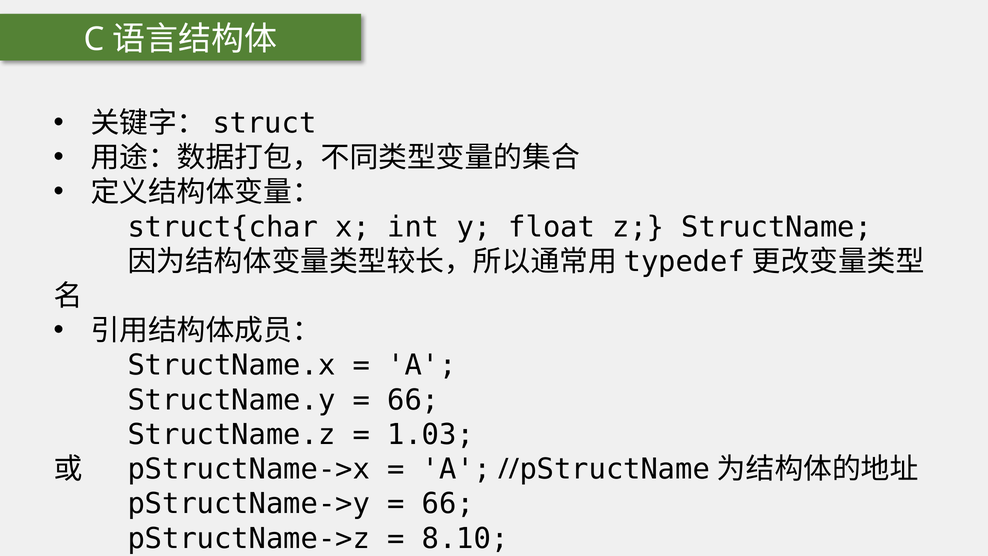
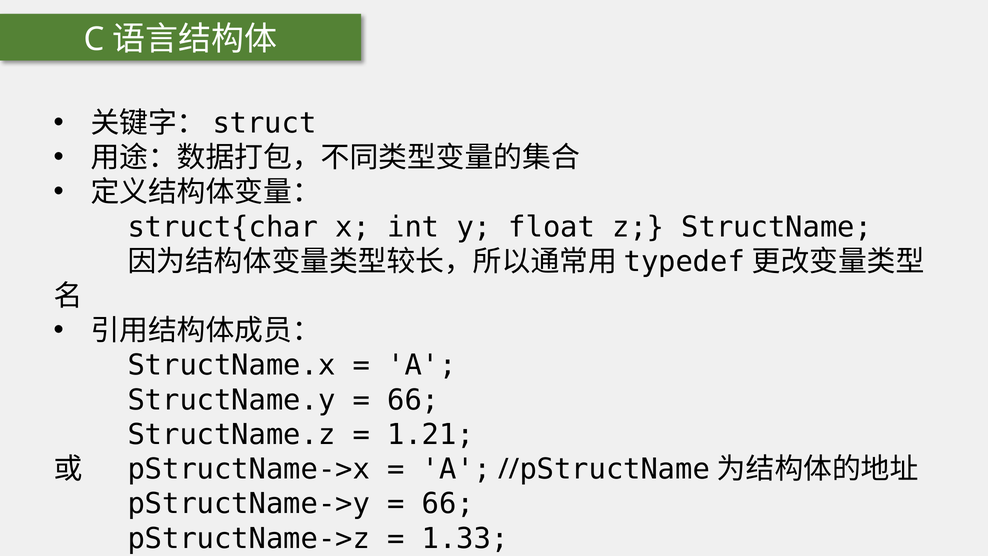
1.03: 1.03 -> 1.21 (431, 435)
8.10: 8.10 -> 1.33 (465, 538)
